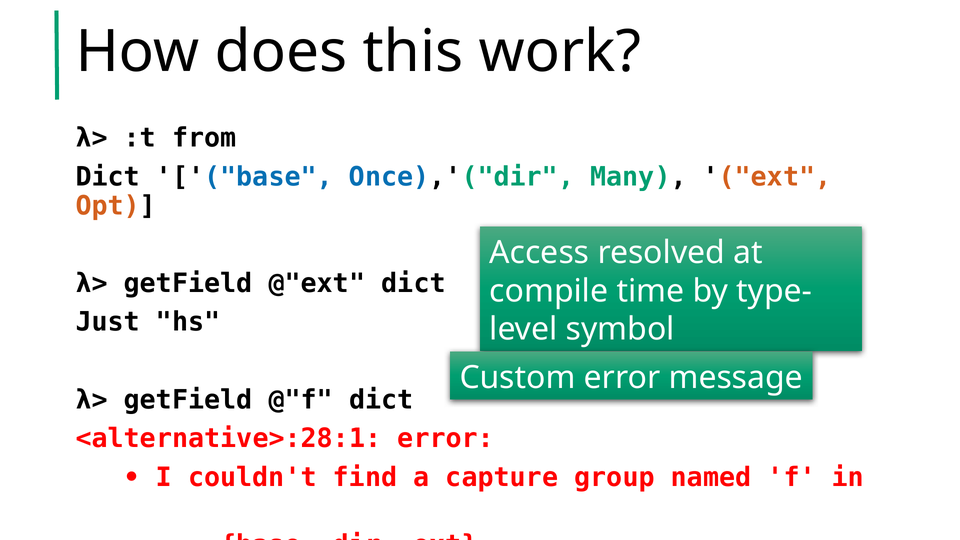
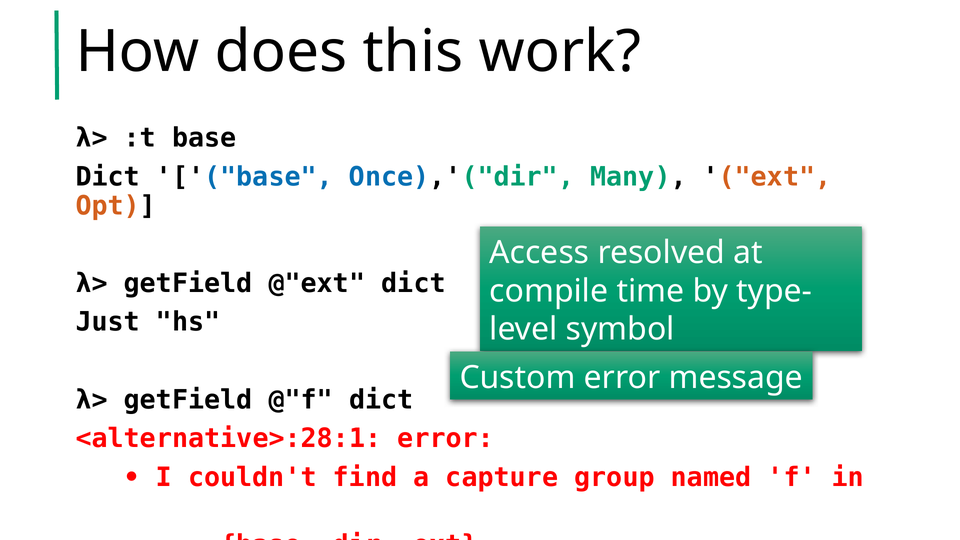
:t from: from -> base (204, 138)
